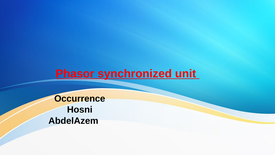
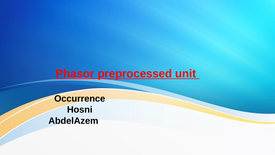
synchronized: synchronized -> preprocessed (135, 74)
